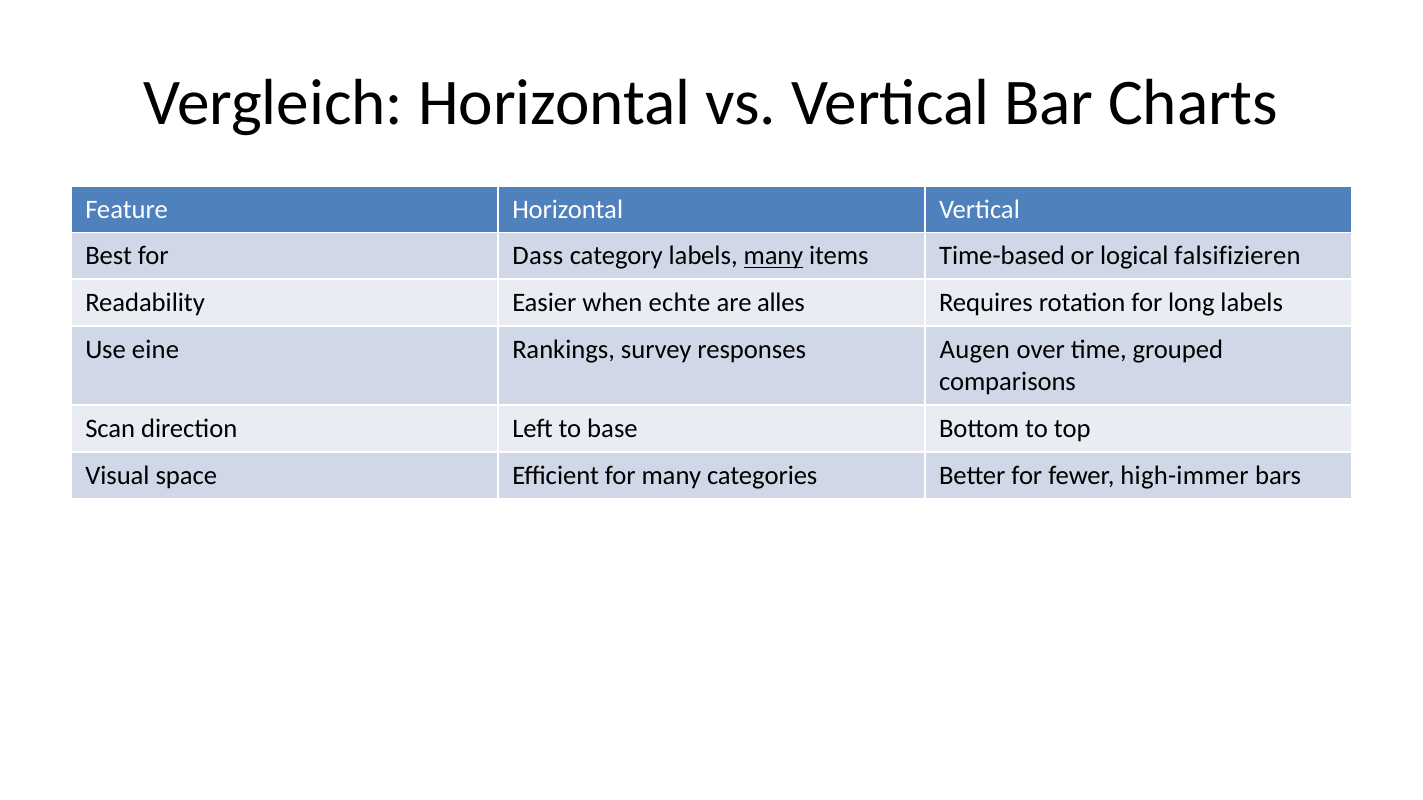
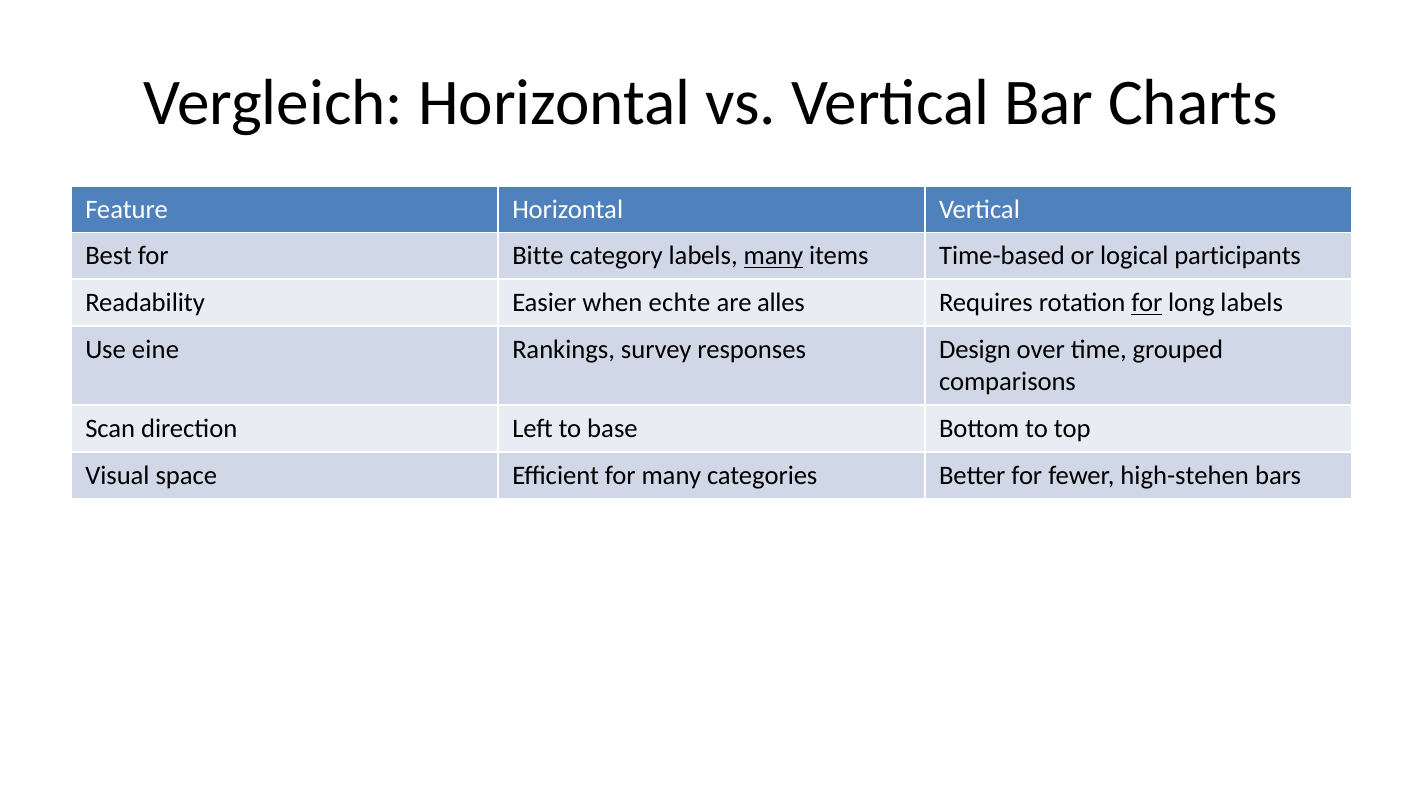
Dass: Dass -> Bitte (538, 256)
falsifizieren: falsifizieren -> participants (1238, 256)
for underline: none -> present (1147, 303)
Augen: Augen -> Design (975, 350)
high-immer: high-immer -> high-stehen (1185, 476)
